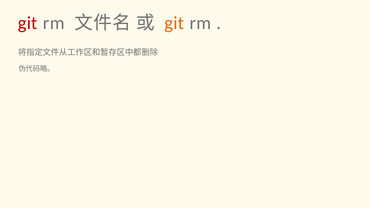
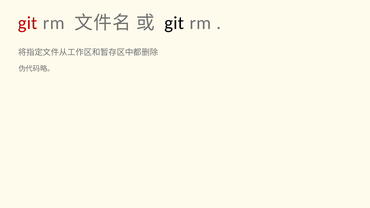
git colour: orange -> black (174, 23)
